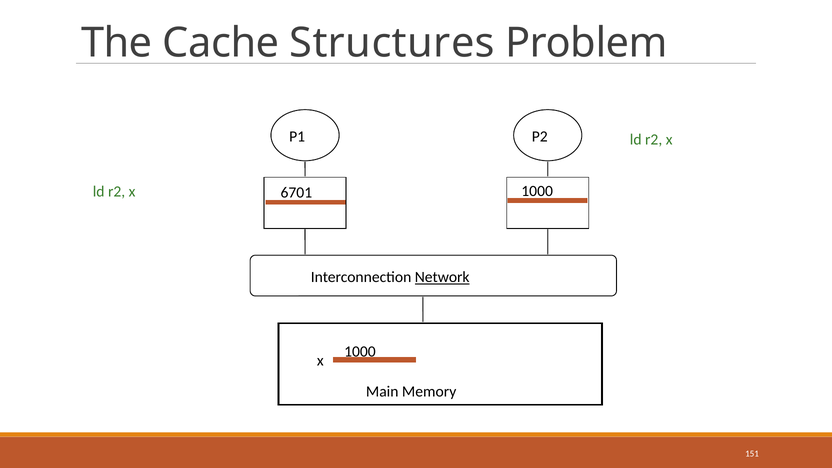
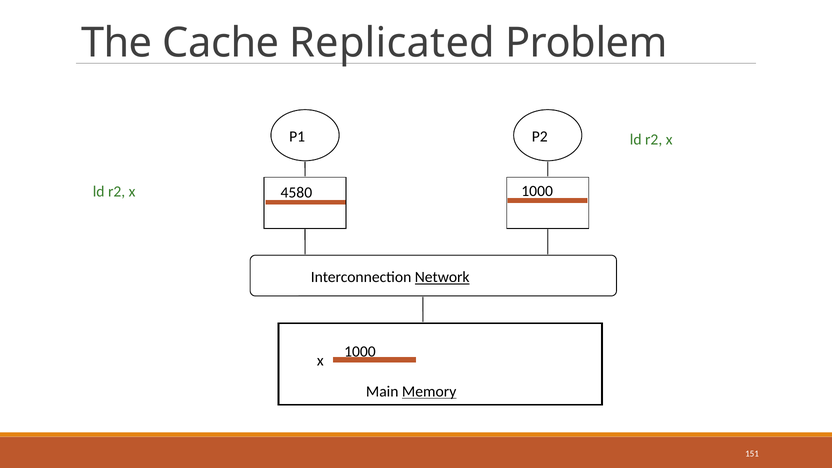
Structures: Structures -> Replicated (392, 43)
6701: 6701 -> 4580 (296, 192)
Memory underline: none -> present (429, 392)
